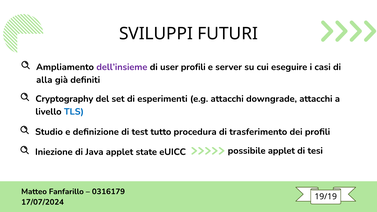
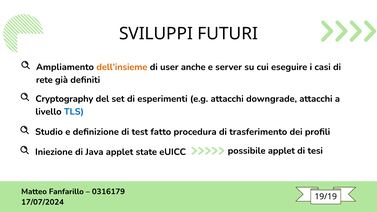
dell’insieme colour: purple -> orange (122, 67)
user profili: profili -> anche (193, 67)
alla: alla -> rete (44, 80)
tutto: tutto -> fatto (161, 132)
